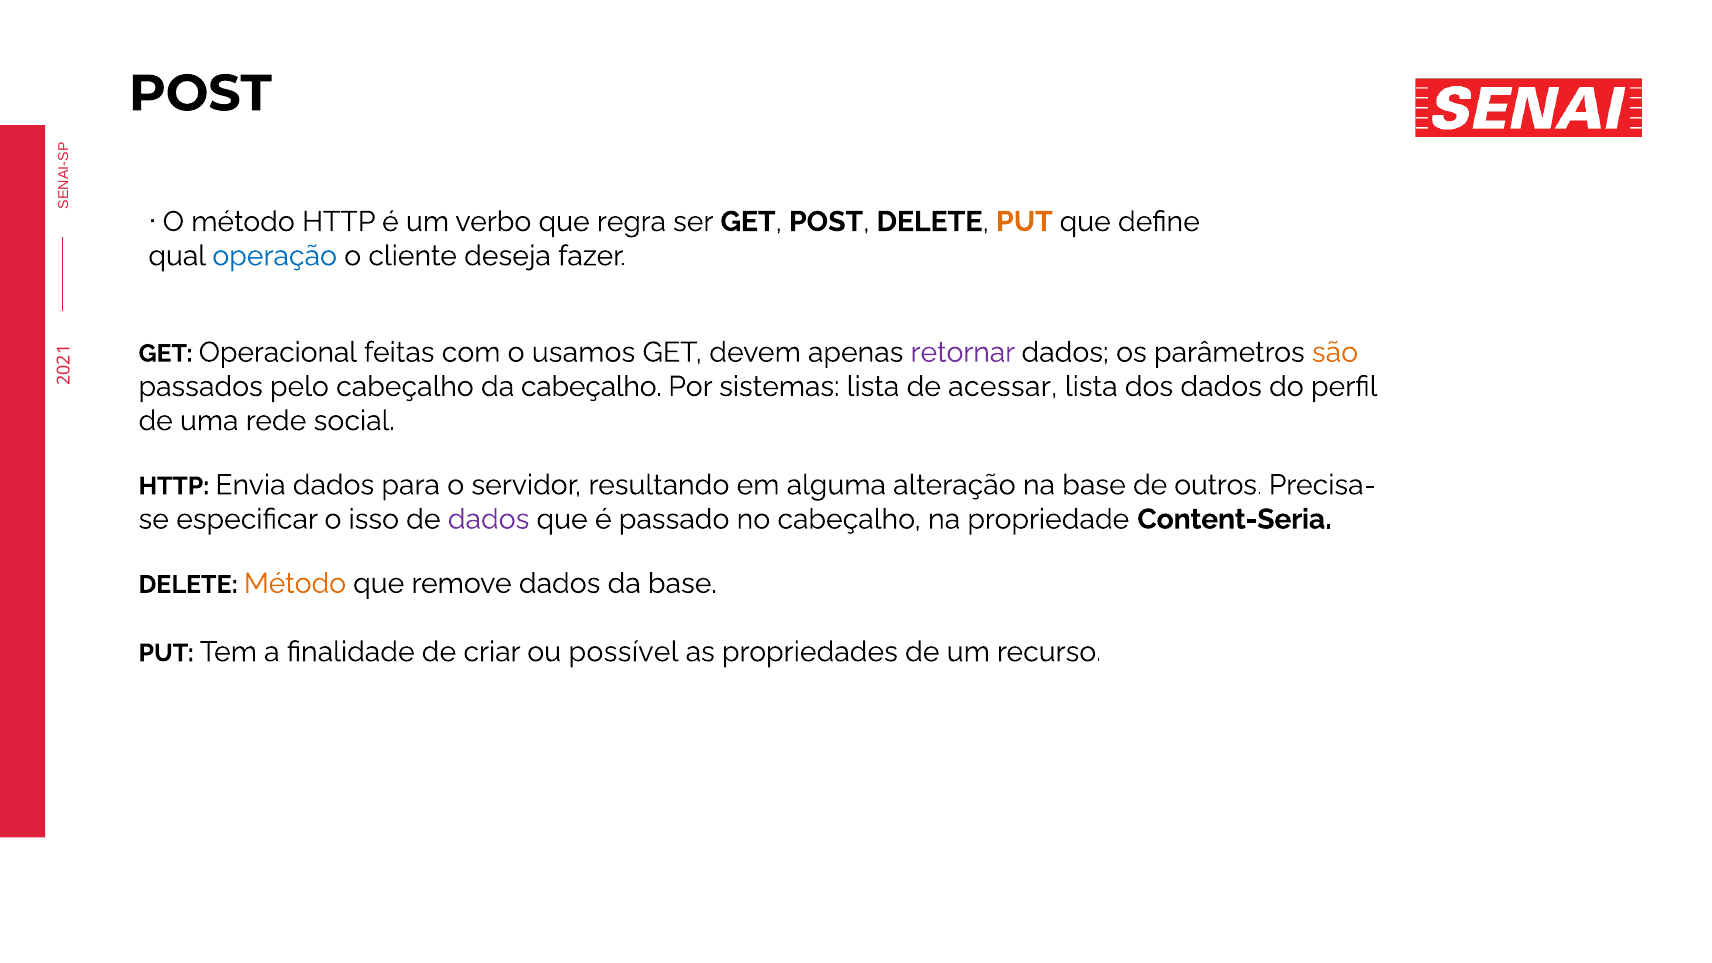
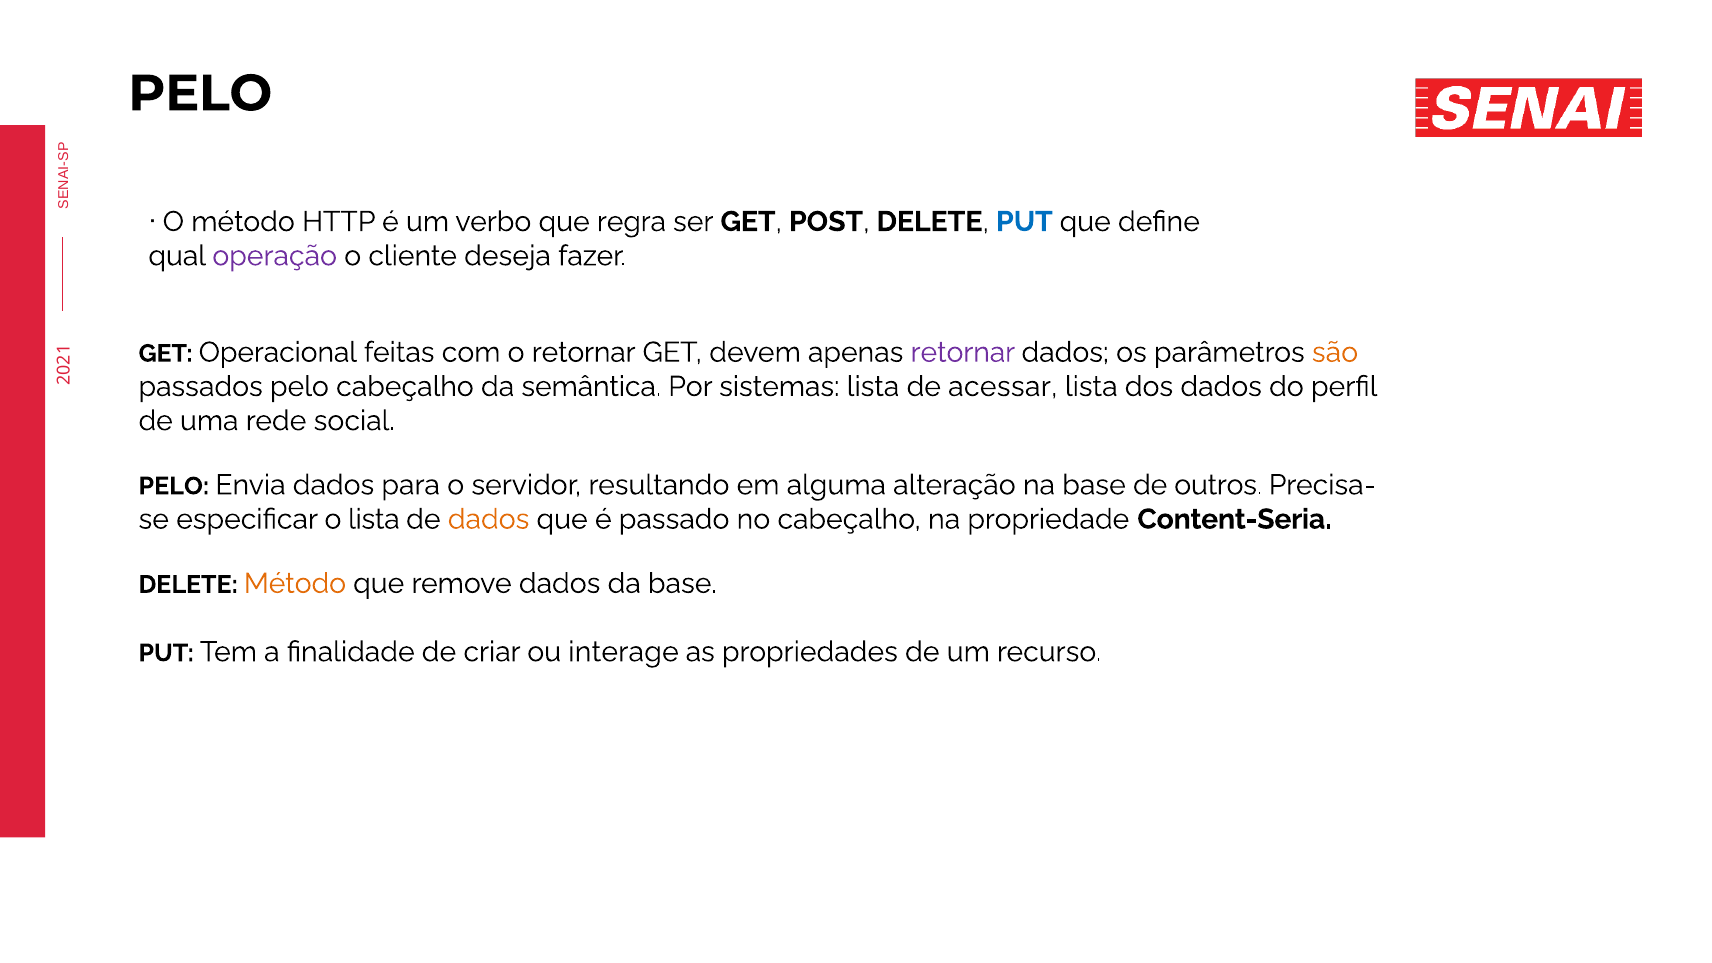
POST: POST -> PELO (200, 93)
PUT colour: orange -> blue (1024, 222)
operação colour: blue -> purple (275, 256)
o usamos: usamos -> retornar (584, 352)
da cabeçalho: cabeçalho -> semântica (591, 387)
HTTP: HTTP -> PELO (174, 486)
o isso: isso -> lista (374, 519)
dados colour: purple -> orange (489, 519)
possível: possível -> interage (624, 652)
